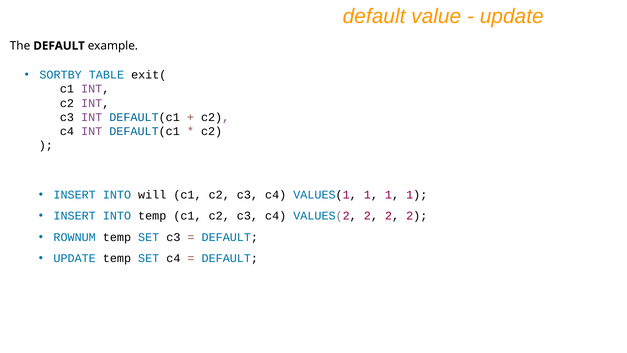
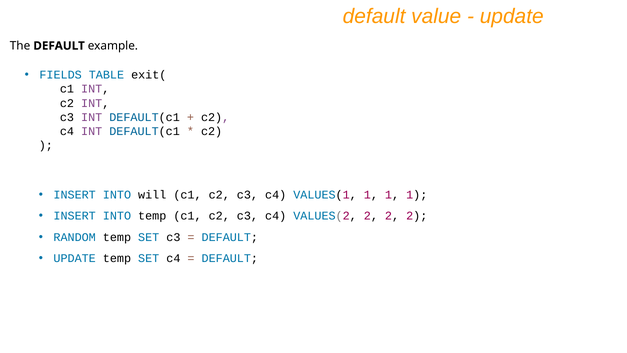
SORTBY: SORTBY -> FIELDS (61, 75)
ROWNUM: ROWNUM -> RANDOM (75, 237)
